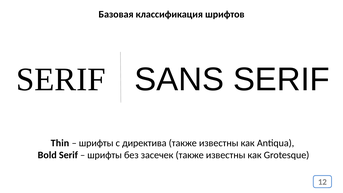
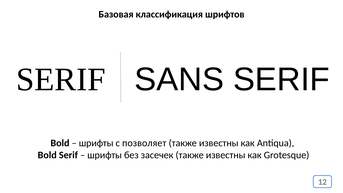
Thin: Thin -> Bold (60, 143)
директива: директива -> позволяет (144, 143)
